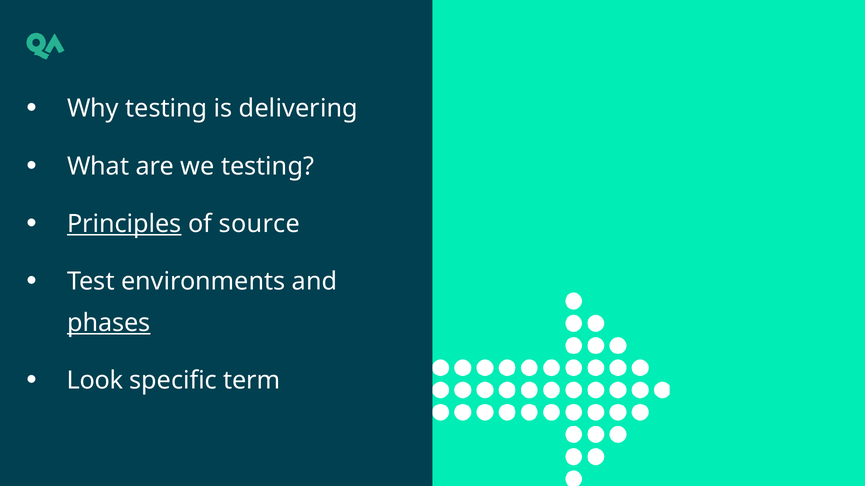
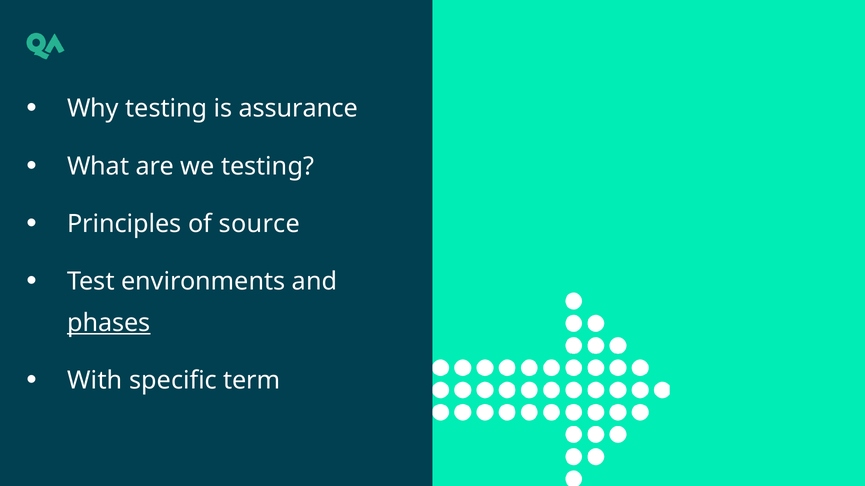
delivering: delivering -> assurance (299, 109)
Principles underline: present -> none (124, 224)
Look: Look -> With (95, 381)
